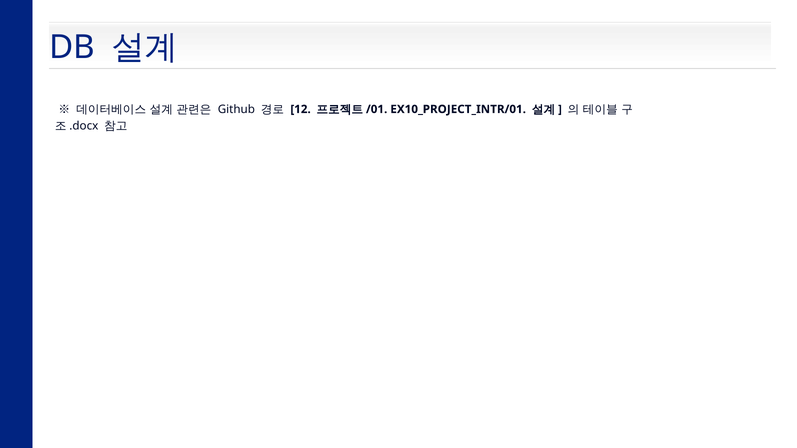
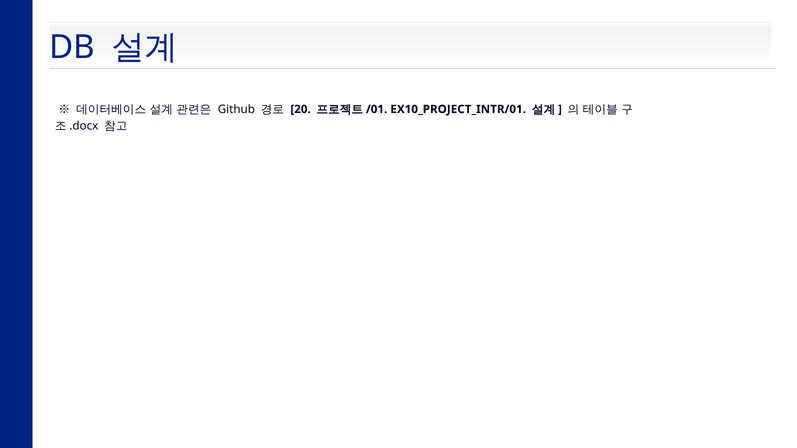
12: 12 -> 20 (301, 109)
